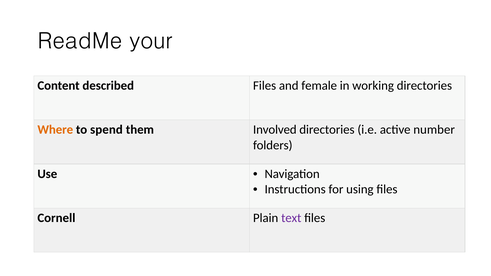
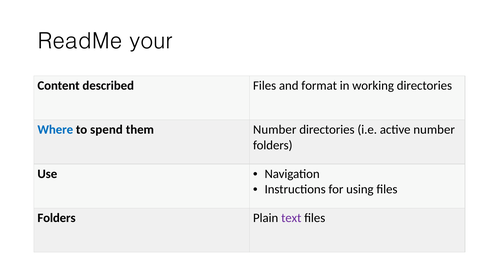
female: female -> format (319, 86)
Where colour: orange -> blue (55, 130)
them Involved: Involved -> Number (275, 130)
Cornell: Cornell -> Folders (57, 218)
